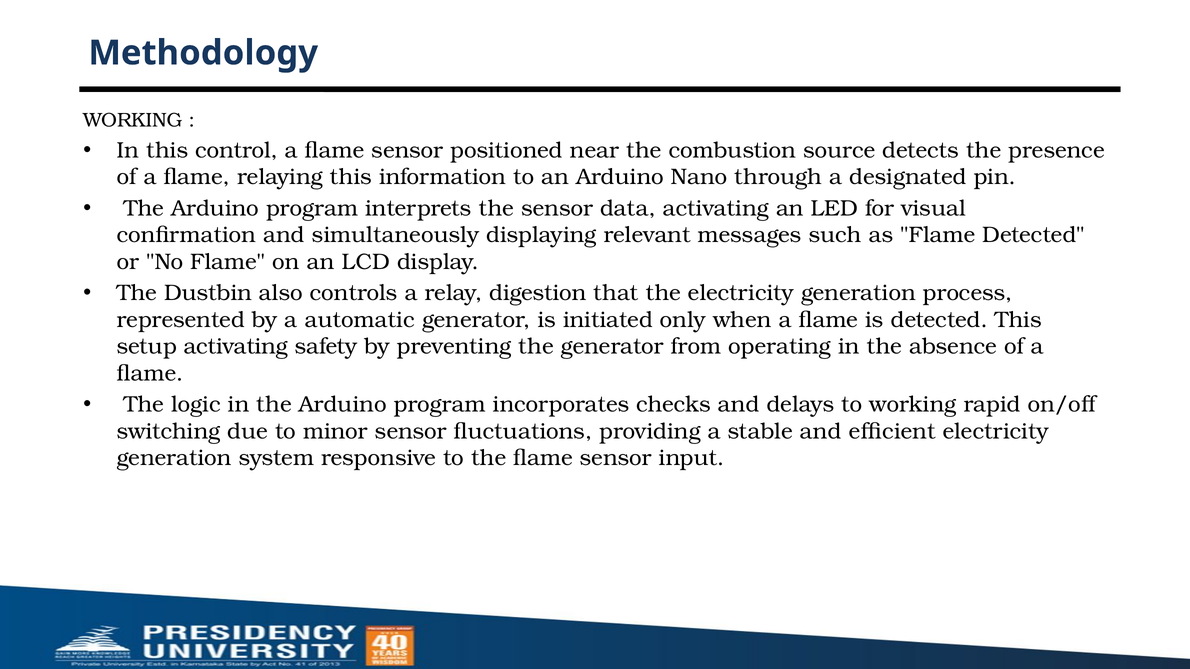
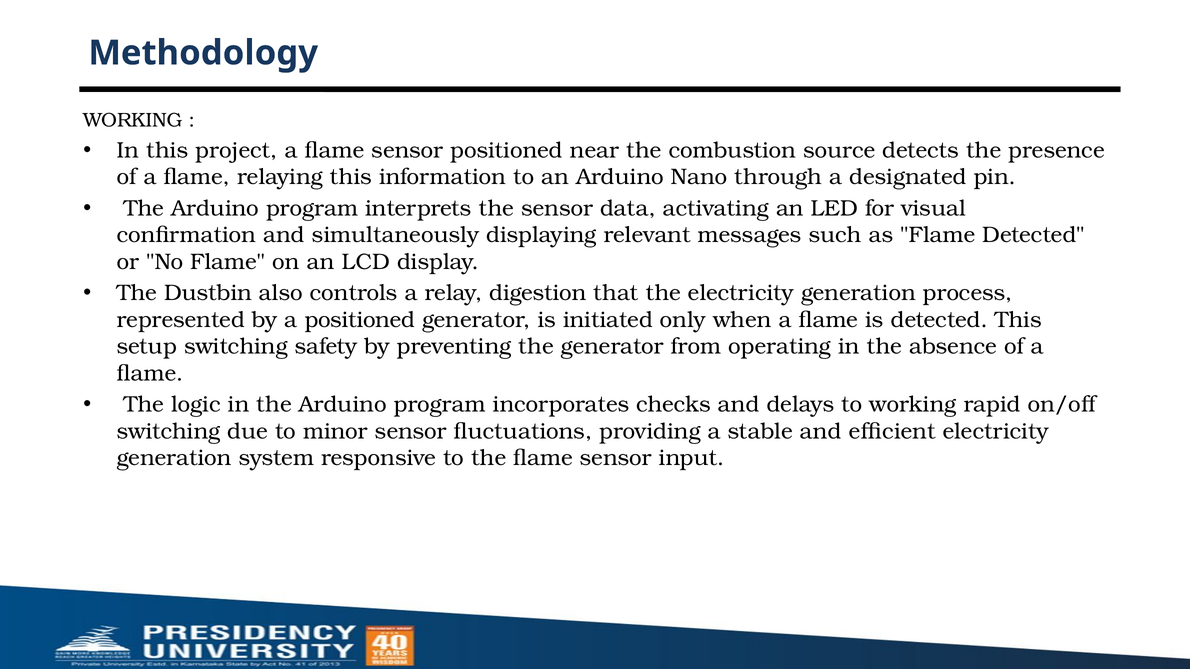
control: control -> project (236, 150)
a automatic: automatic -> positioned (360, 320)
setup activating: activating -> switching (236, 347)
